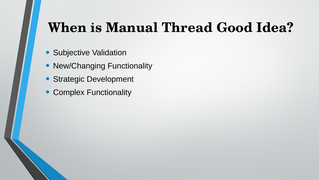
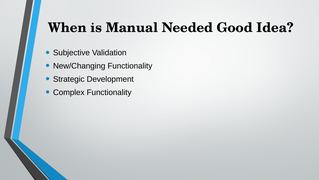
Thread: Thread -> Needed (187, 28)
